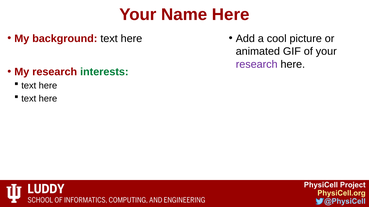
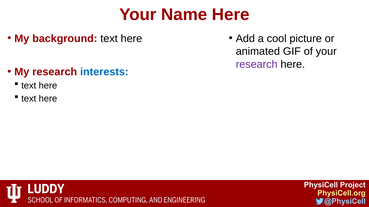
interests colour: green -> blue (104, 72)
